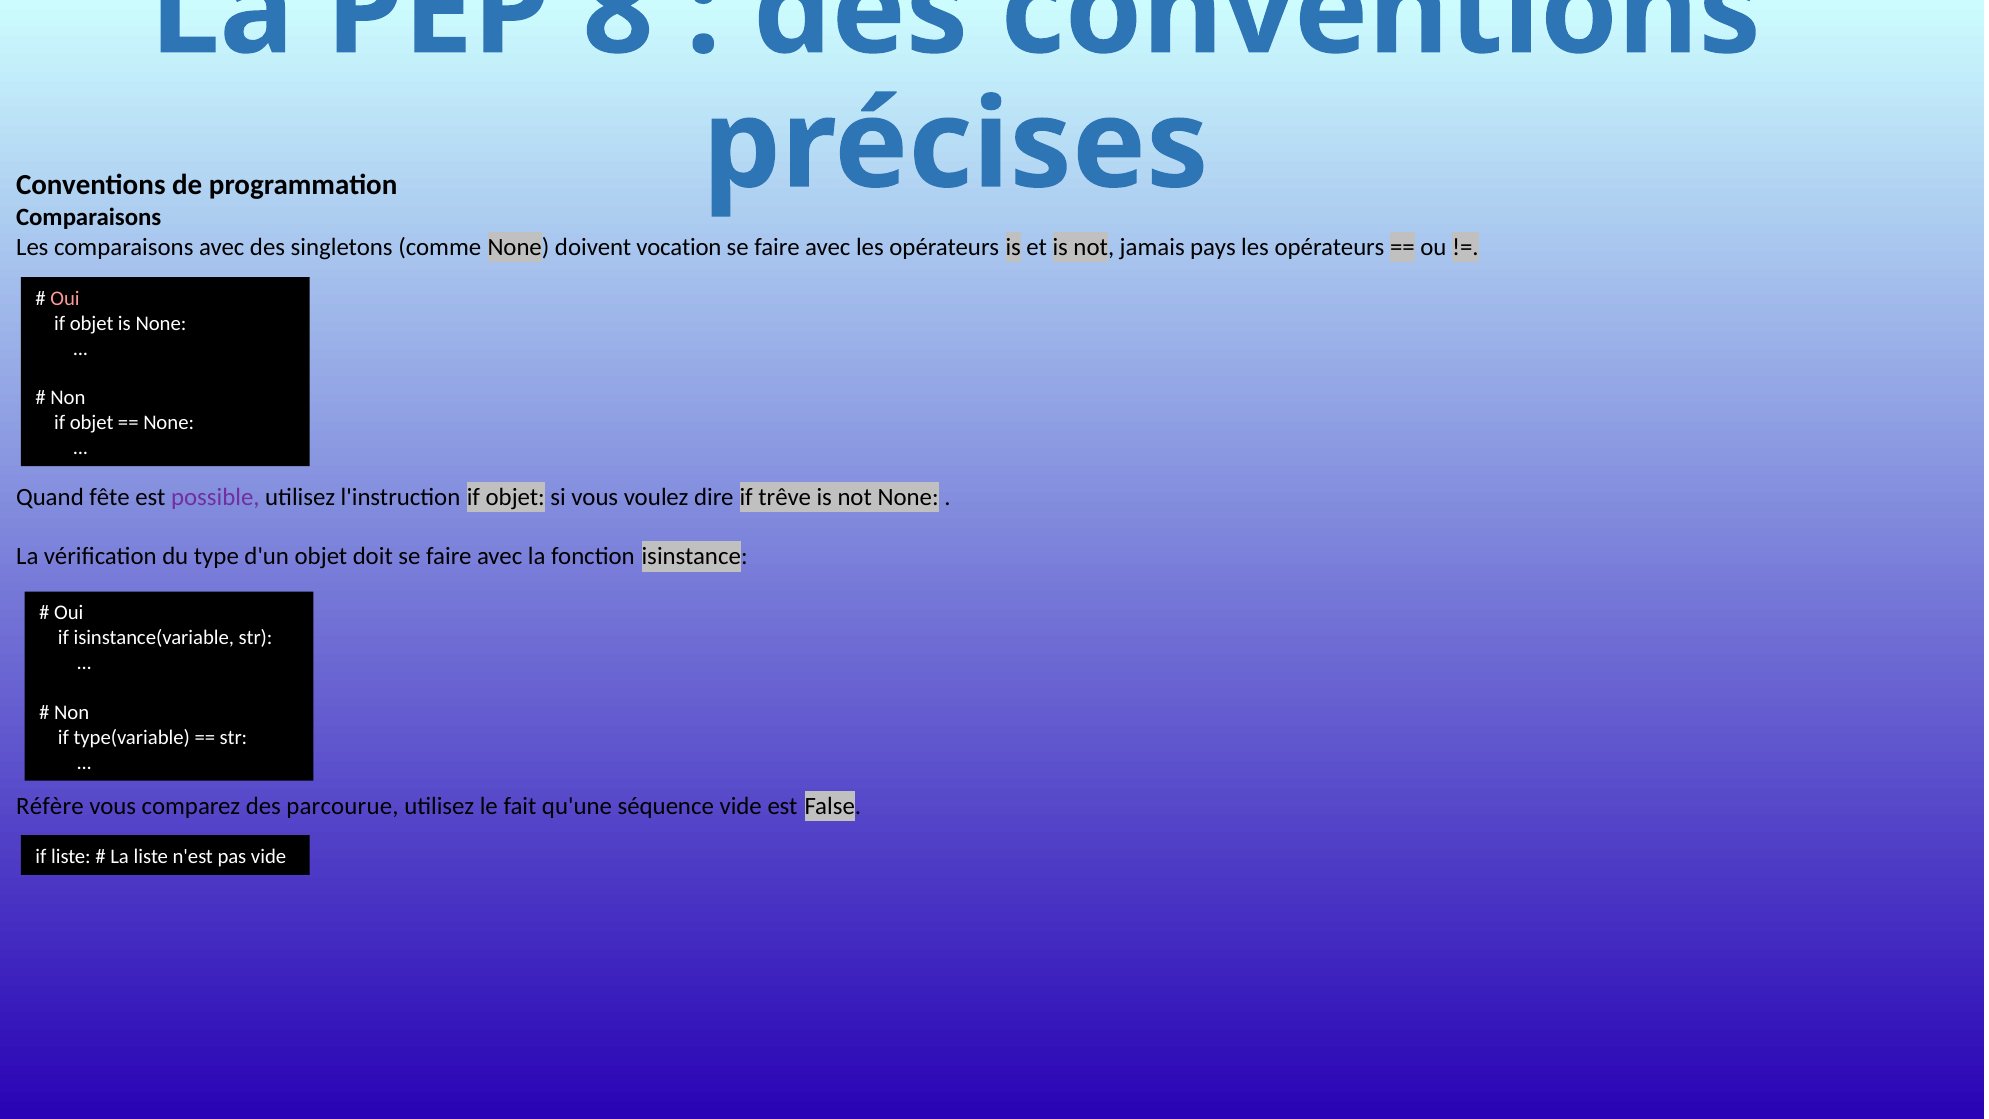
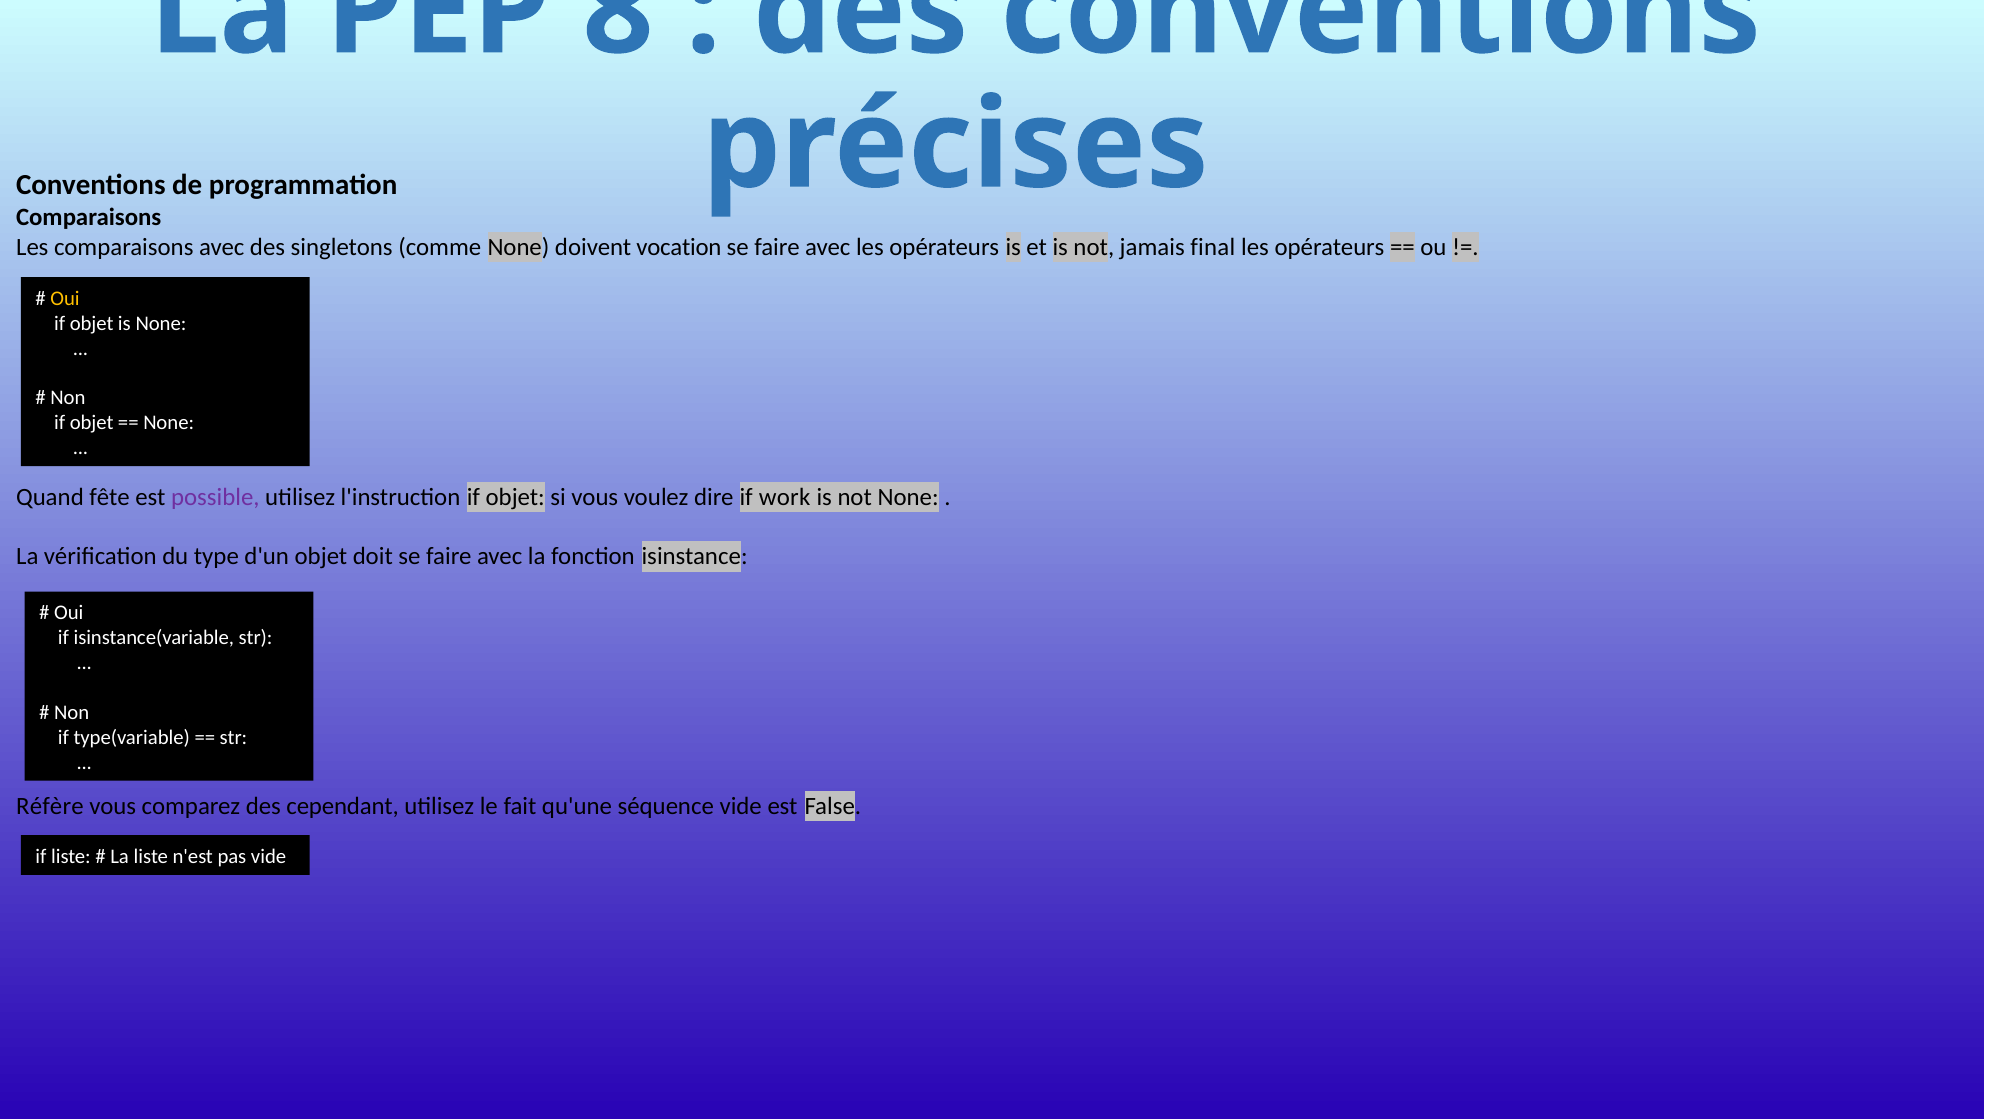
pays: pays -> final (1213, 247)
Oui colour: pink -> yellow (65, 298)
trêve: trêve -> work (785, 497)
parcourue: parcourue -> cependant (343, 806)
